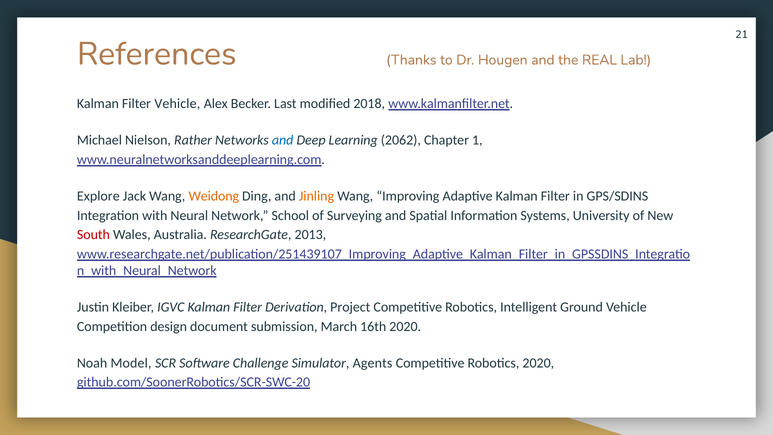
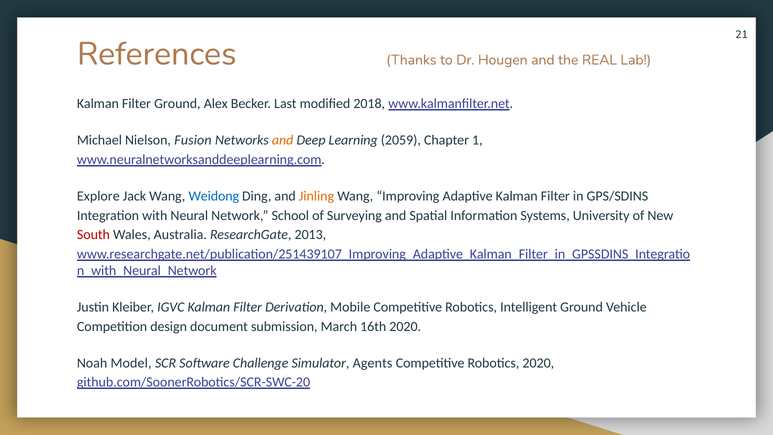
Filter Vehicle: Vehicle -> Ground (177, 104)
Rather: Rather -> Fusion (193, 140)
and colour: blue -> orange (283, 140)
2062: 2062 -> 2059 (401, 140)
Weidong colour: orange -> blue (214, 196)
Project: Project -> Mobile (350, 307)
